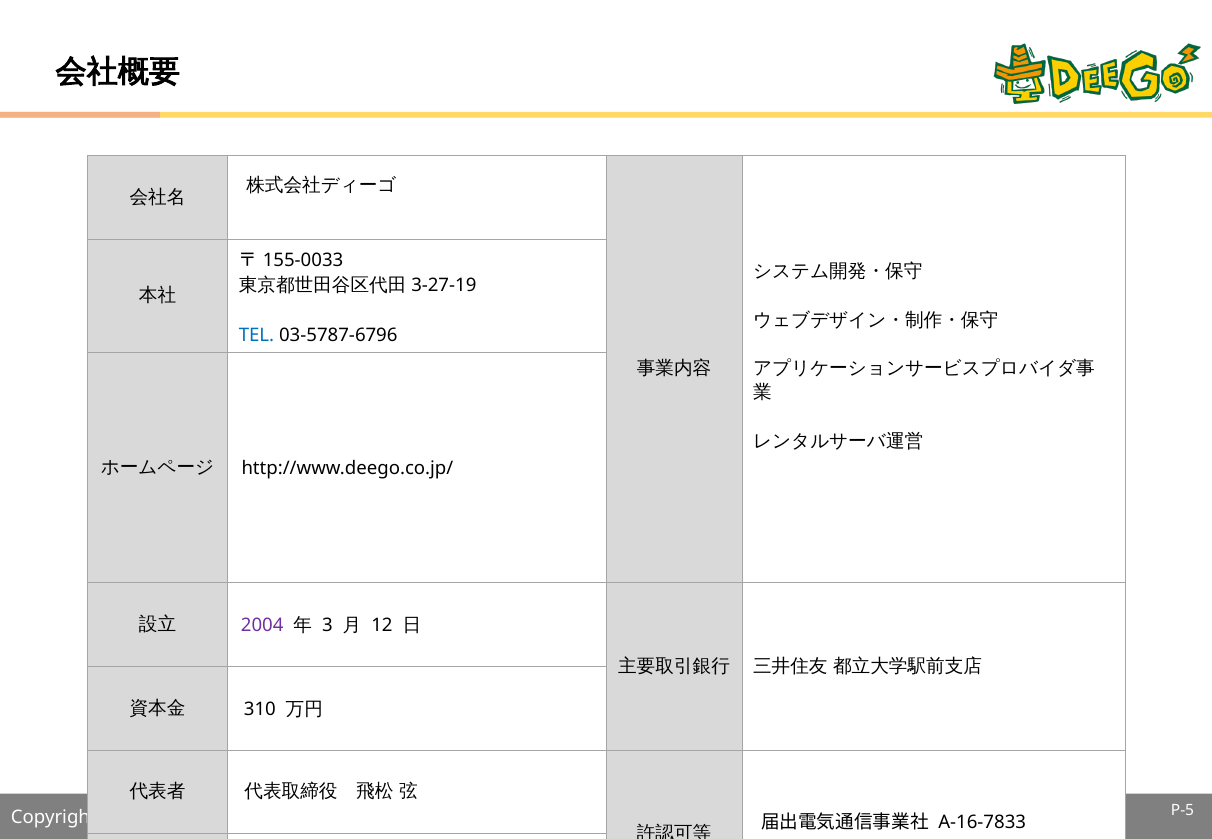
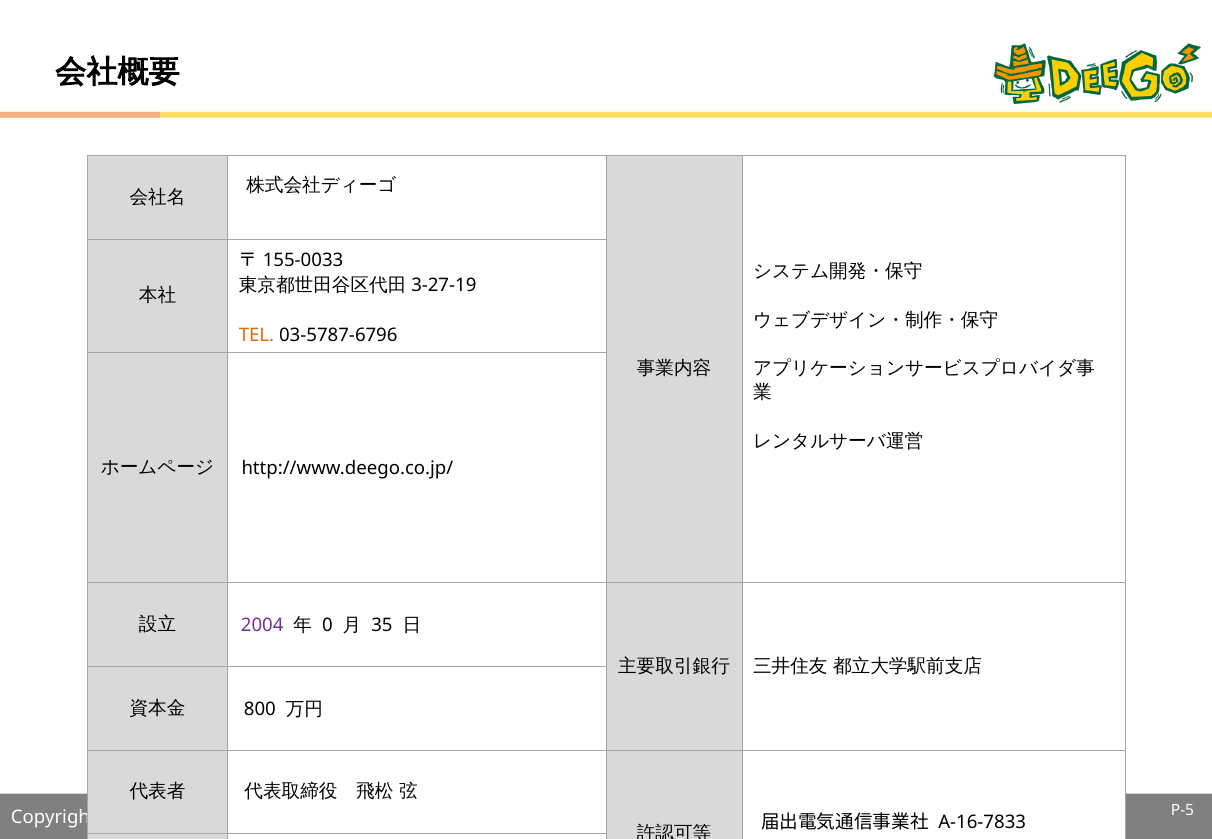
TEL colour: blue -> orange (257, 335)
3: 3 -> 0 (327, 625)
12: 12 -> 35 (382, 625)
310: 310 -> 800 (260, 709)
